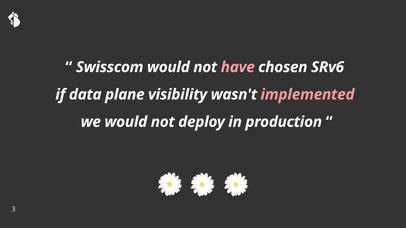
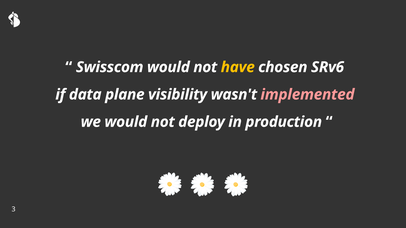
have colour: pink -> yellow (238, 67)
